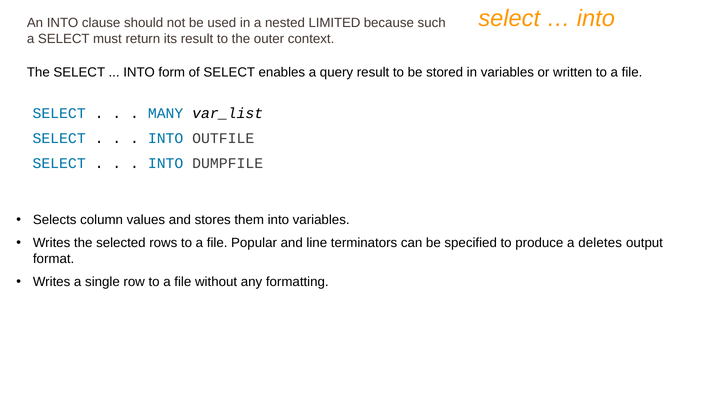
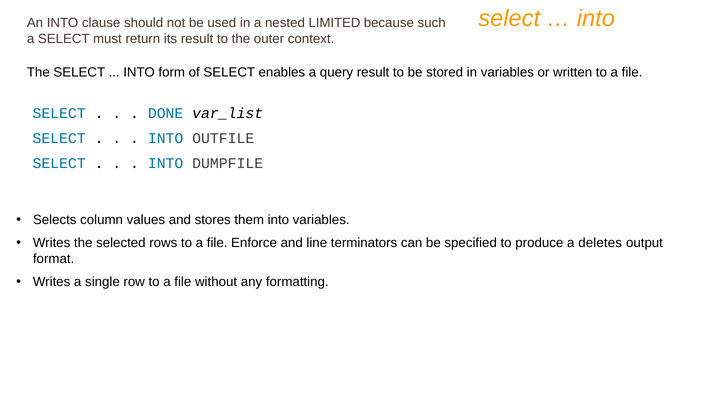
MANY: MANY -> DONE (166, 113)
Popular: Popular -> Enforce (254, 243)
